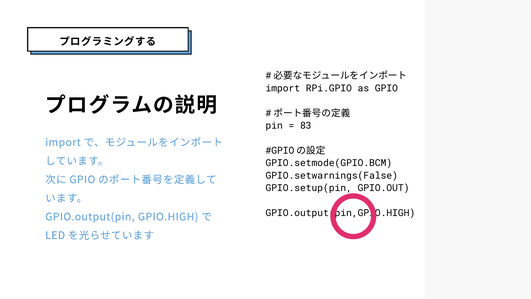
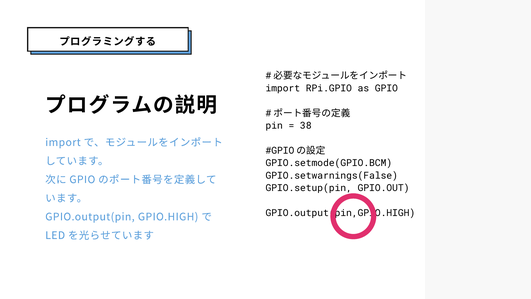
83: 83 -> 38 (306, 126)
